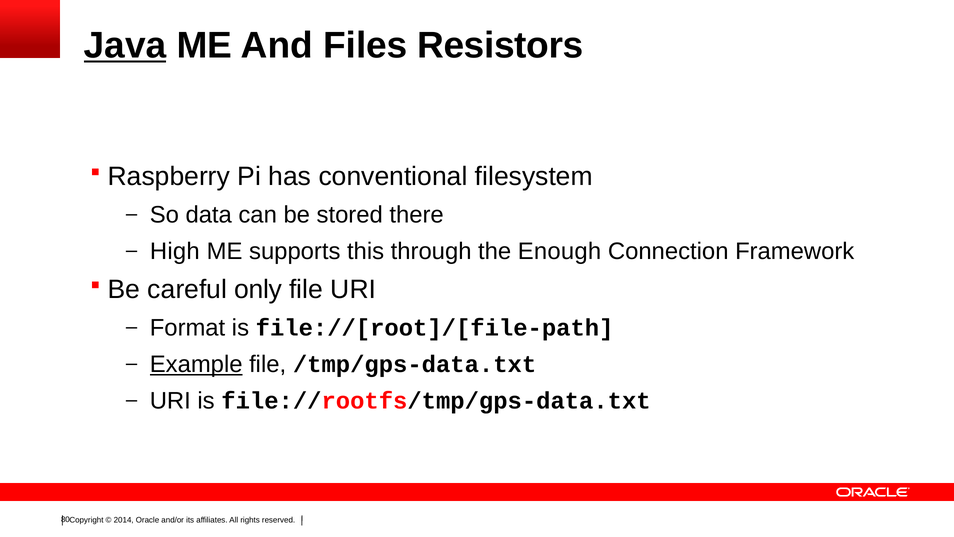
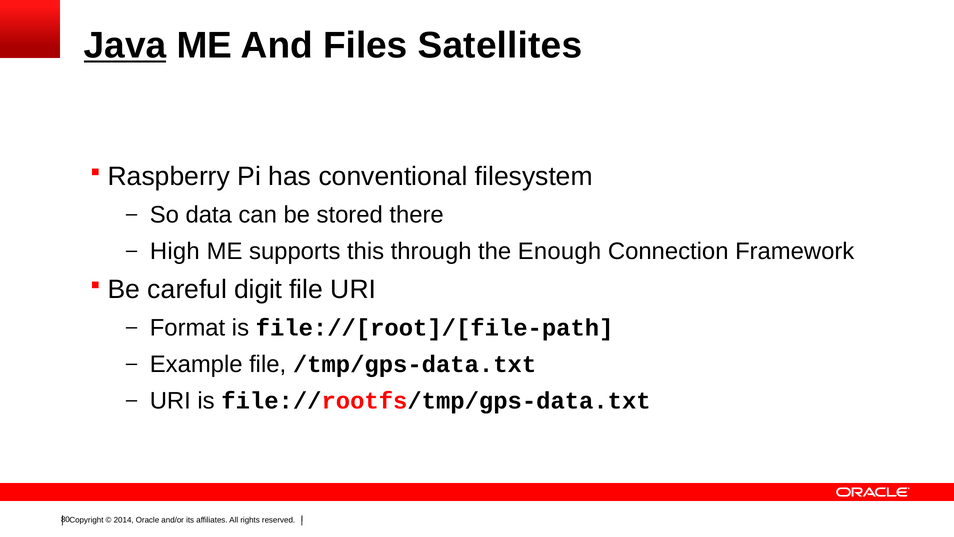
Resistors: Resistors -> Satellites (500, 45)
only: only -> digit (258, 290)
Example underline: present -> none (196, 364)
